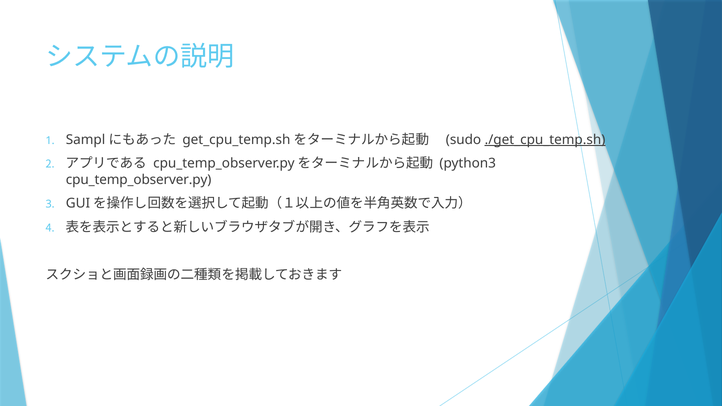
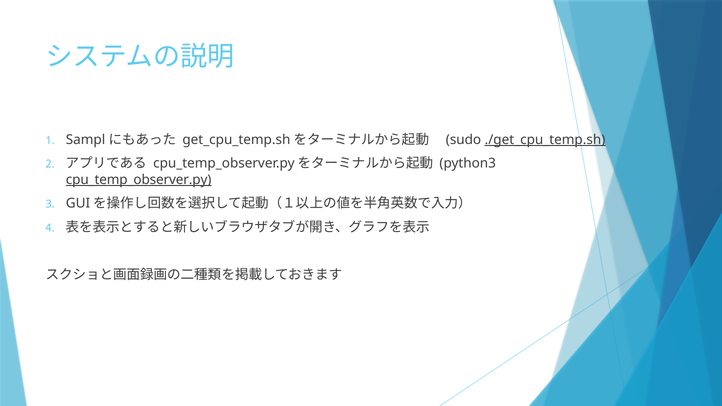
cpu_temp_observer.py underline: none -> present (139, 180)
